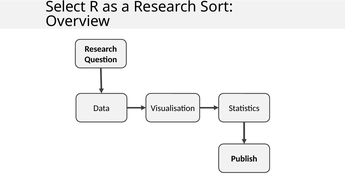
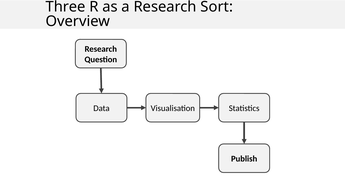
Select: Select -> Three (66, 7)
